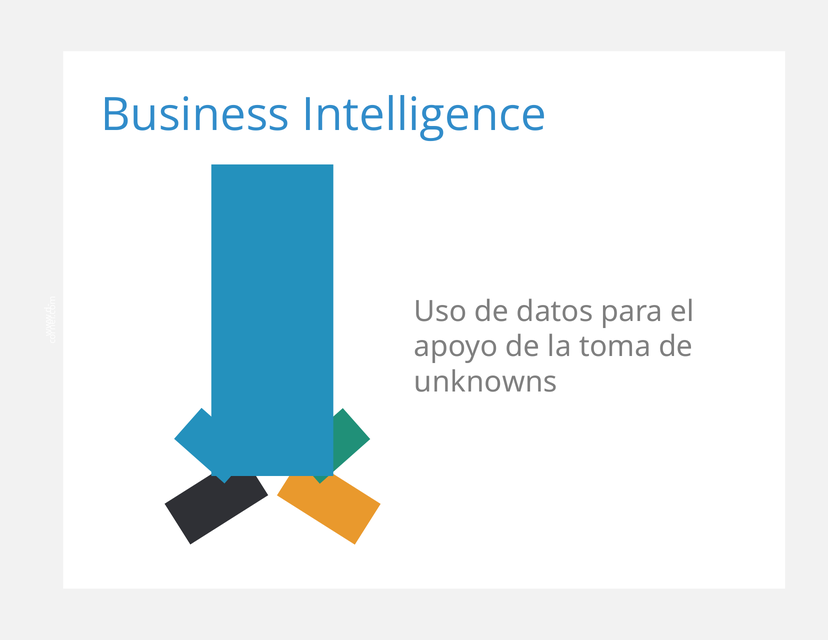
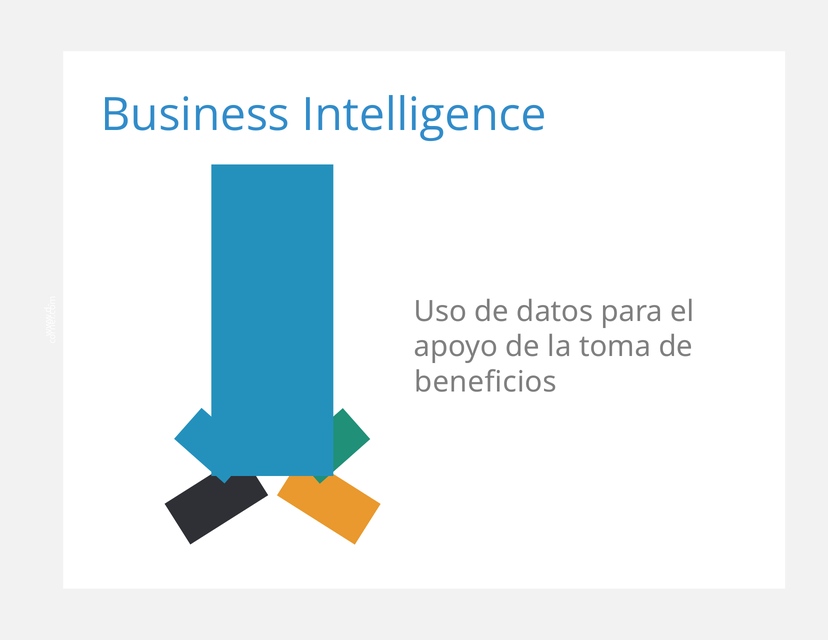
unknowns: unknowns -> beneficios (486, 382)
